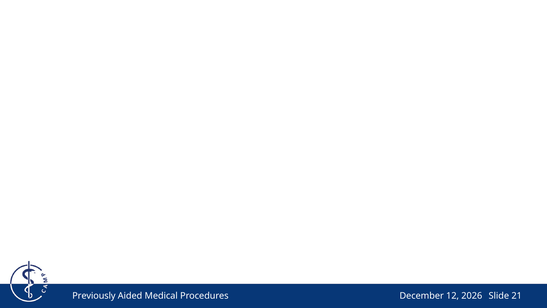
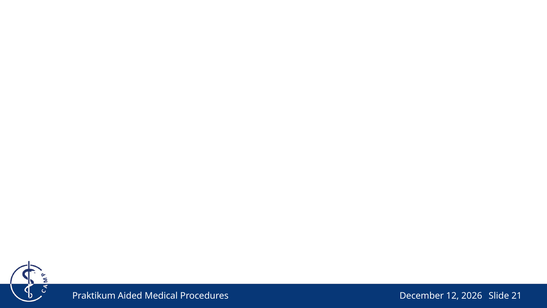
Previously: Previously -> Praktikum (94, 296)
